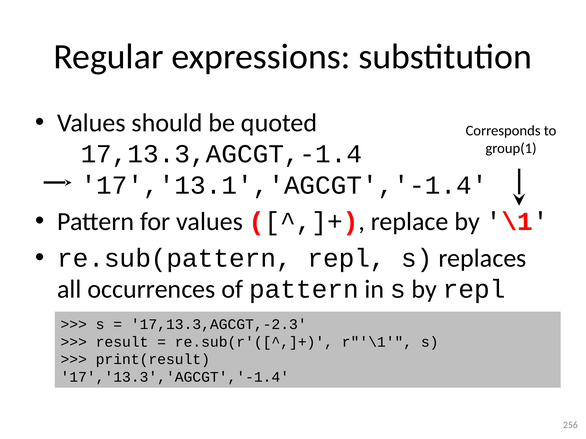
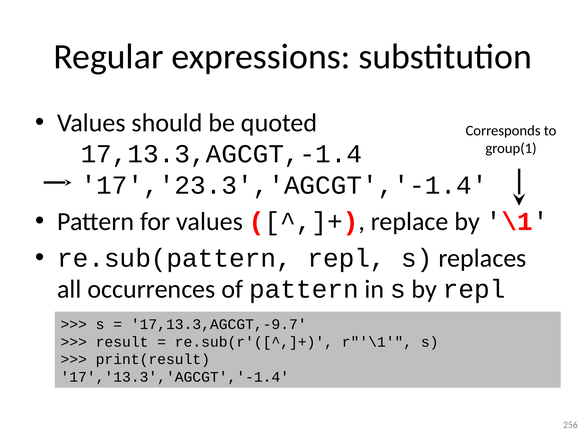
17','13.1','AGCGT','-1.4: 17','13.1','AGCGT','-1.4 -> 17','23.3','AGCGT','-1.4 (284, 185)
17,13.3,AGCGT,-2.3: 17,13.3,AGCGT,-2.3 -> 17,13.3,AGCGT,-9.7 (219, 325)
